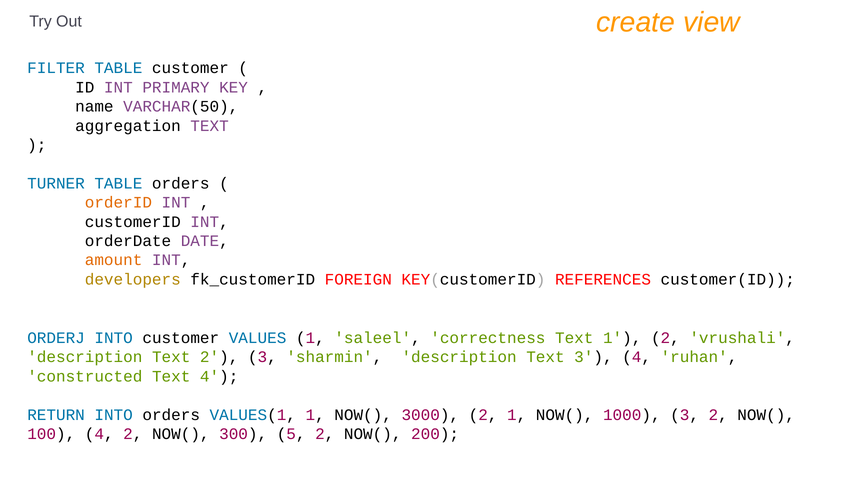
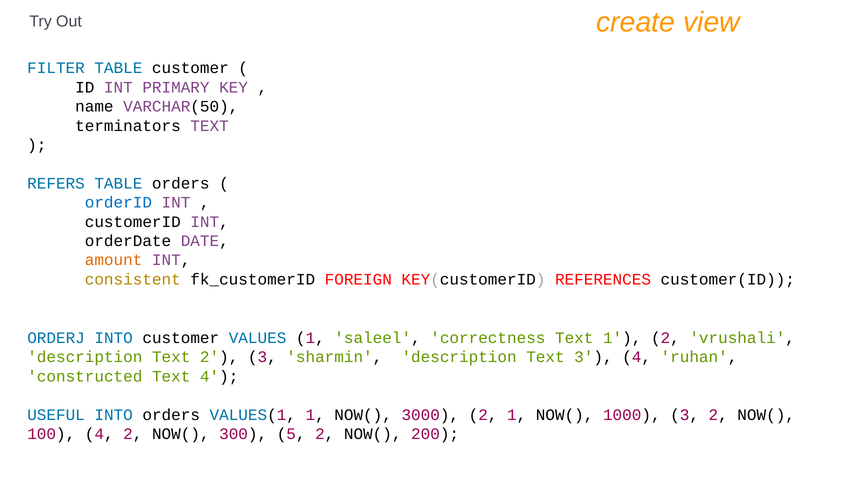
aggregation: aggregation -> terminators (128, 126)
TURNER: TURNER -> REFERS (56, 183)
orderID colour: orange -> blue (118, 203)
developers: developers -> consistent (133, 279)
RETURN: RETURN -> USEFUL (56, 415)
